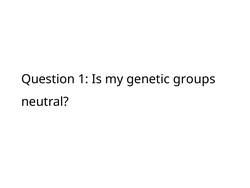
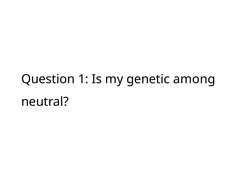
groups: groups -> among (194, 79)
